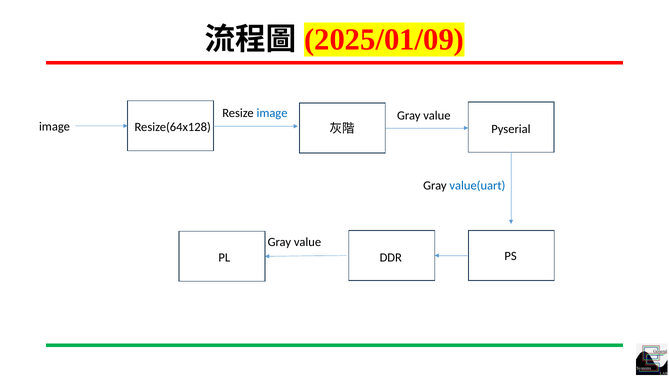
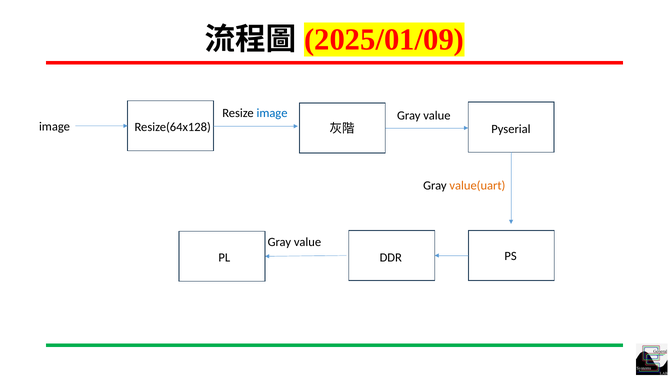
value(uart colour: blue -> orange (477, 186)
